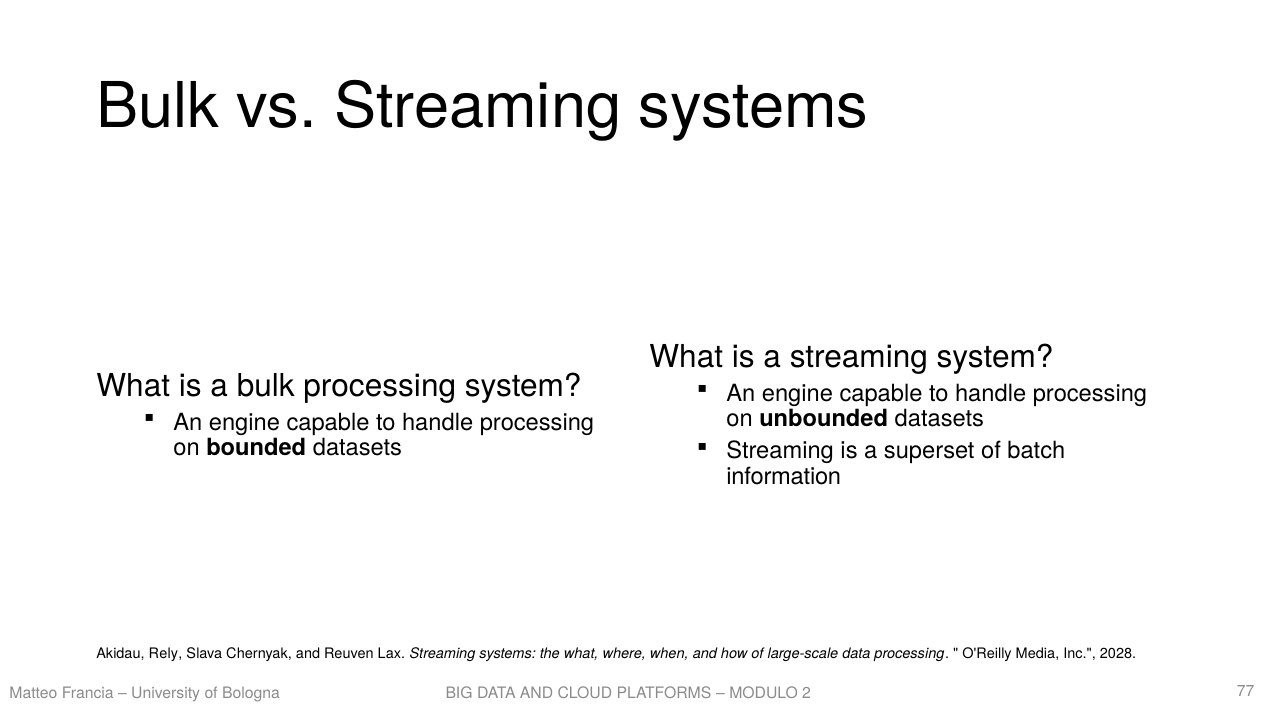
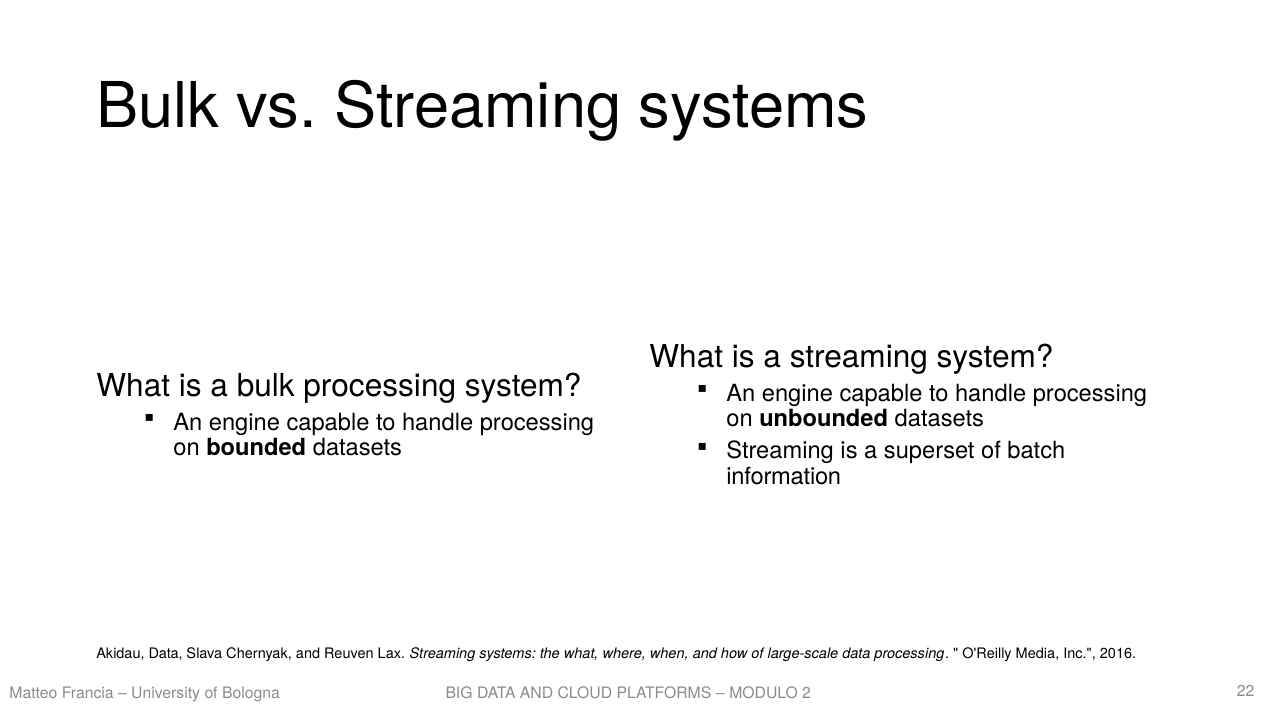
Akidau Rely: Rely -> Data (166, 653)
2028: 2028 -> 2016 (1118, 653)
77: 77 -> 22 (1246, 691)
